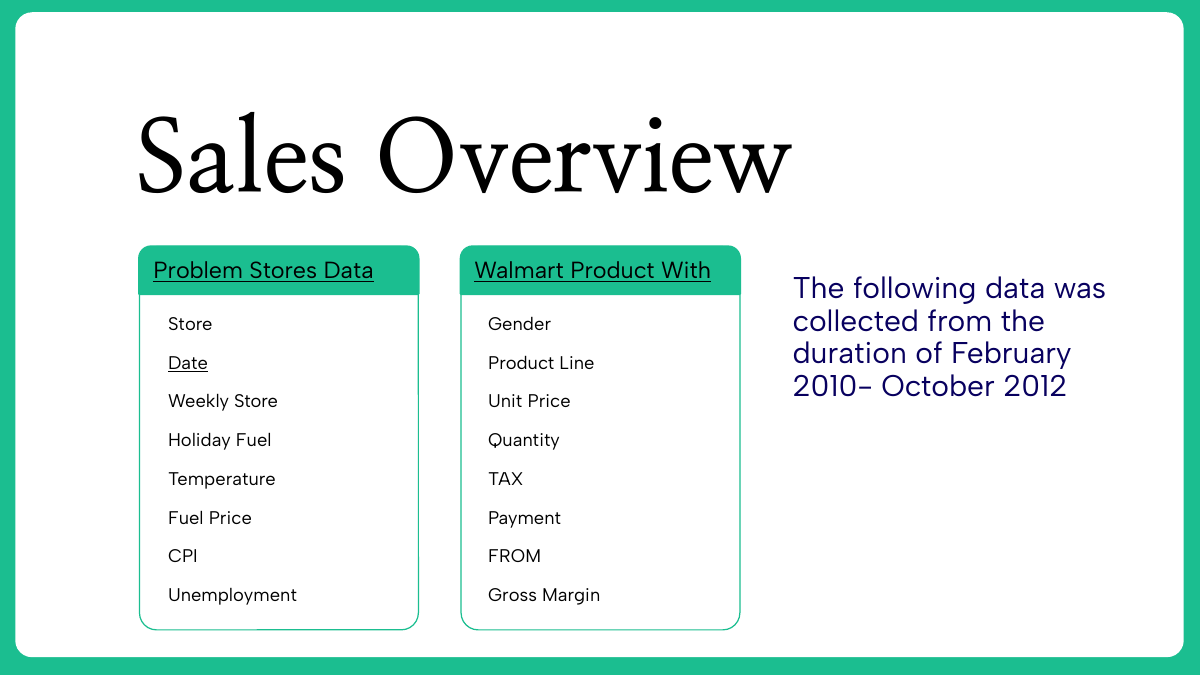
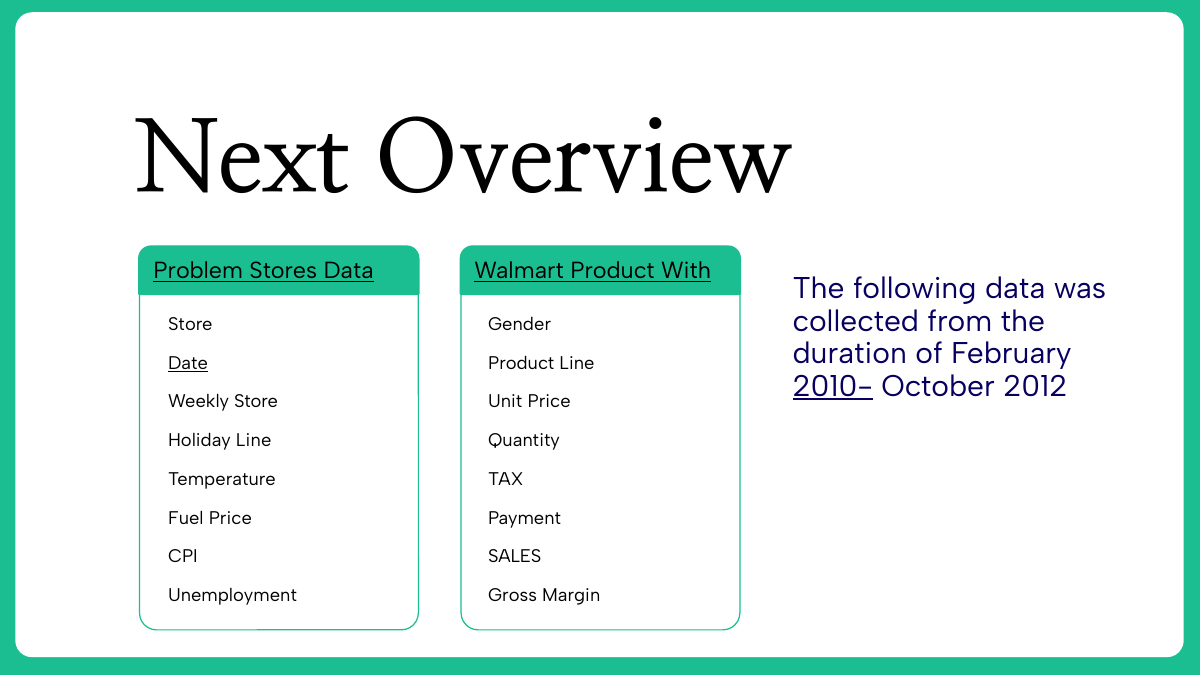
Sales: Sales -> Next (242, 159)
2010- underline: none -> present (833, 386)
Holiday Fuel: Fuel -> Line (254, 441)
FROM: FROM -> SALES (515, 557)
